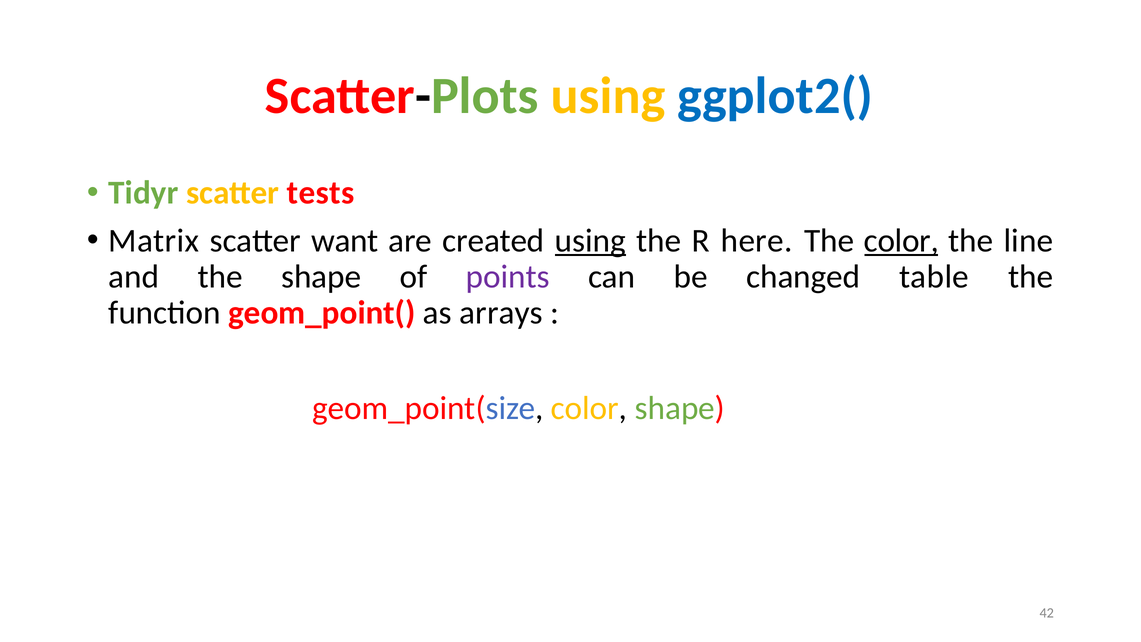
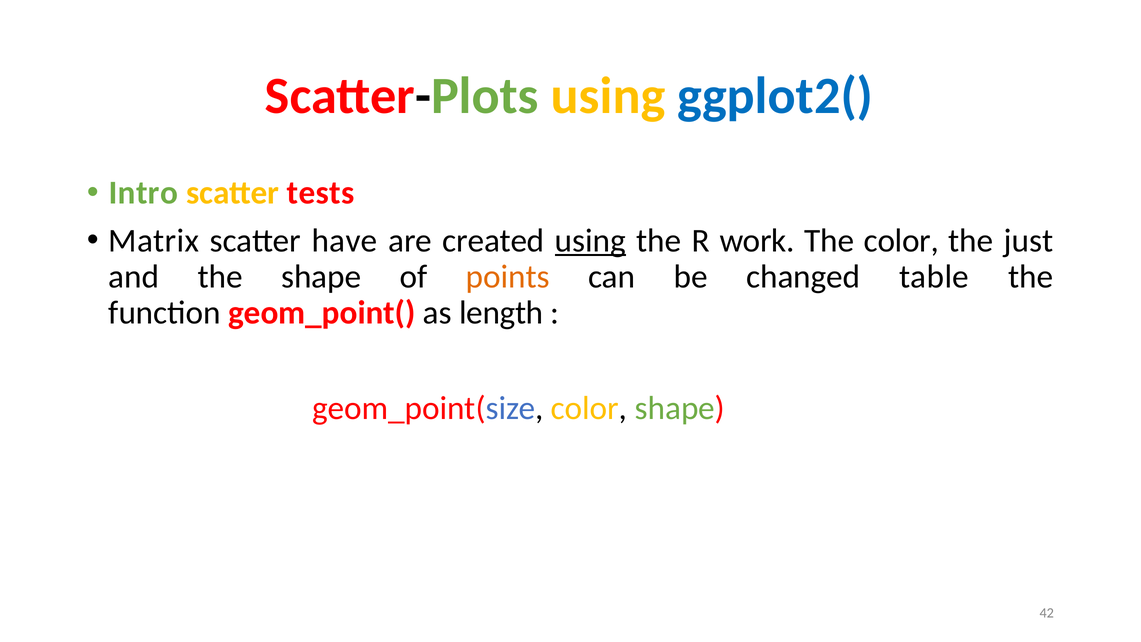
Tidyr: Tidyr -> Intro (143, 193)
want: want -> have (345, 241)
here: here -> work (757, 241)
color underline: present -> none (901, 241)
line: line -> just (1028, 241)
points colour: purple -> orange (508, 277)
arrays: arrays -> length (501, 313)
